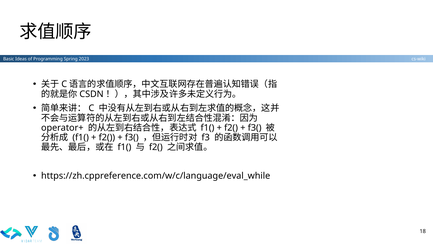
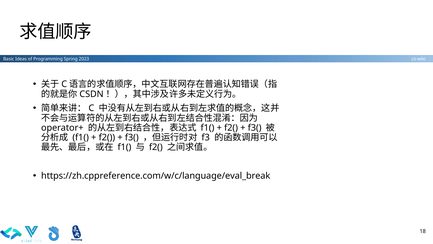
https://zh.cppreference.com/w/c/language/eval_while: https://zh.cppreference.com/w/c/language/eval_while -> https://zh.cppreference.com/w/c/language/eval_break (156, 176)
